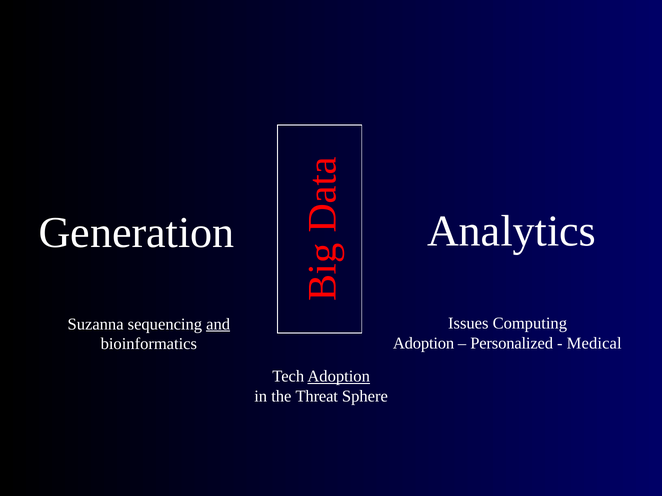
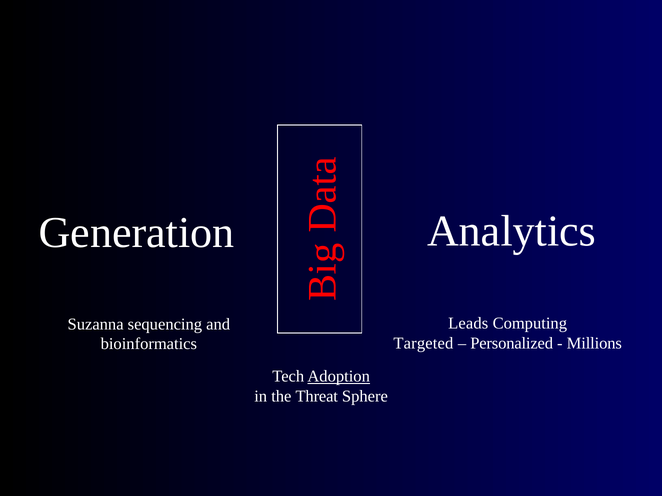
Issues: Issues -> Leads (468, 324)
and underline: present -> none (218, 324)
Adoption: Adoption -> Targeted (423, 344)
Medical: Medical -> Millions (594, 344)
